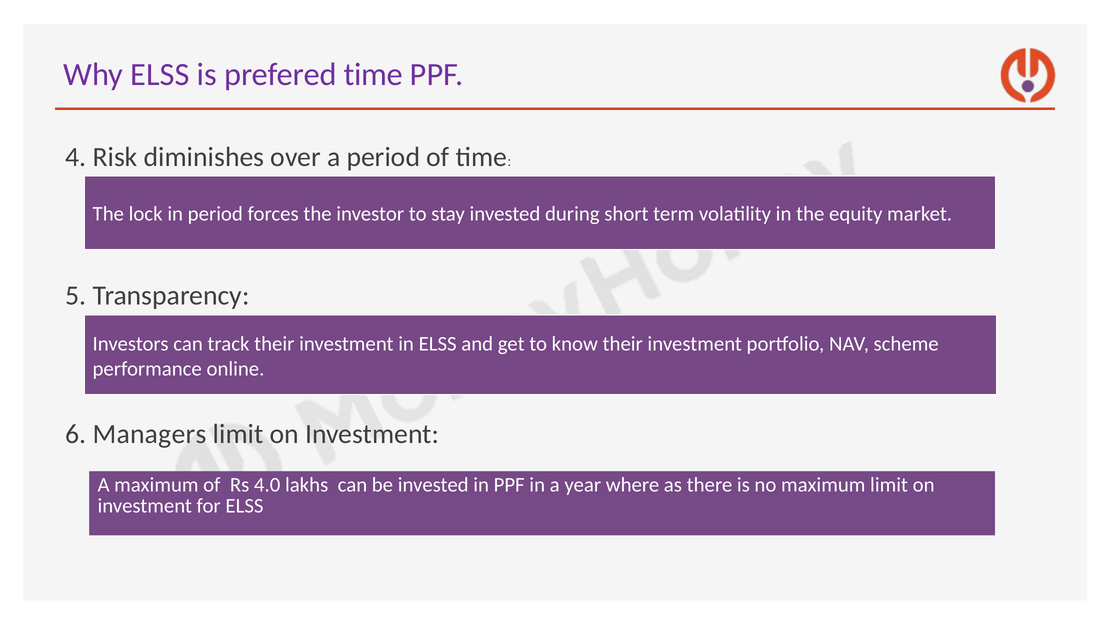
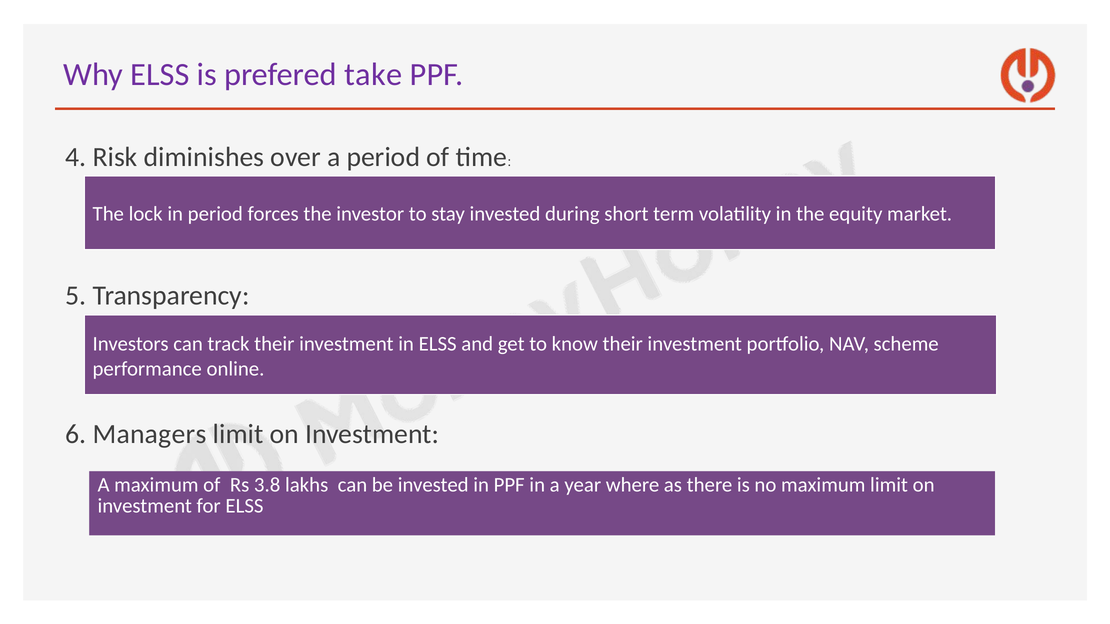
prefered time: time -> take (373, 75)
4.0: 4.0 -> 3.8 (267, 485)
